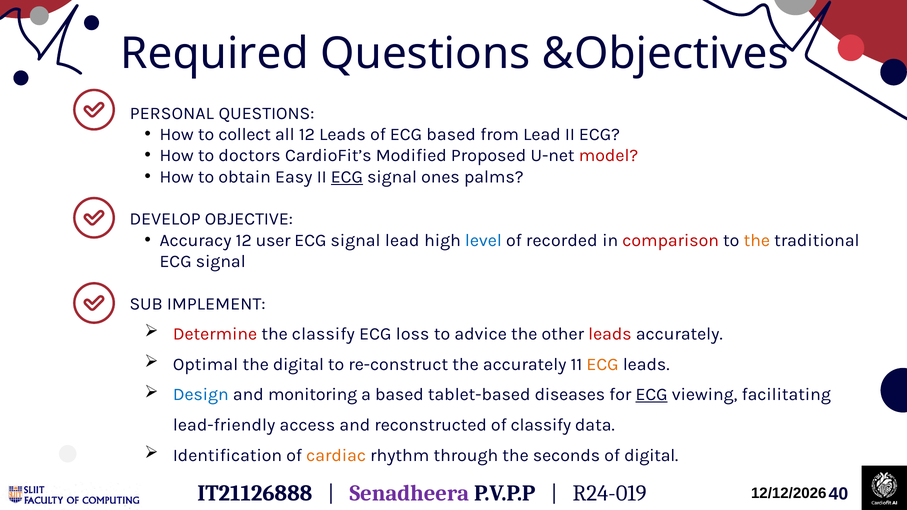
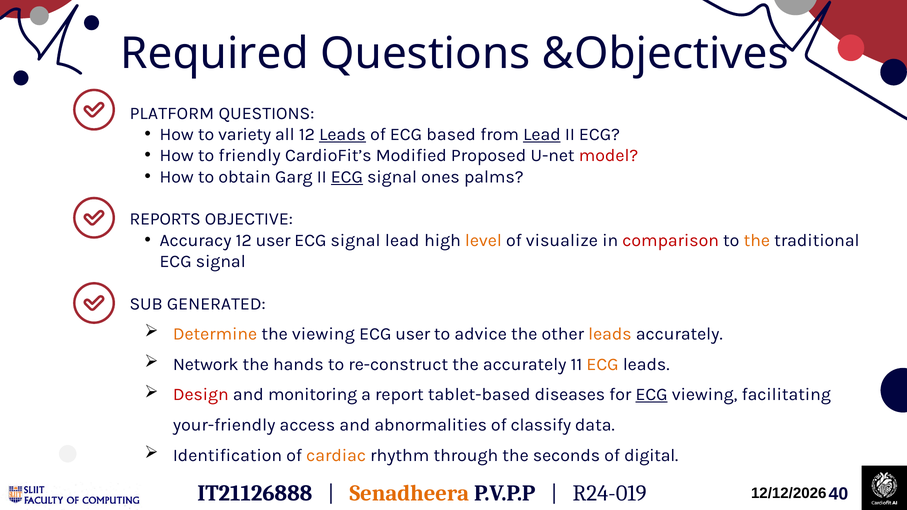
PERSONAL: PERSONAL -> PLATFORM (172, 113)
collect: collect -> variety (245, 134)
Leads underline: none -> present (342, 134)
Lead underline: none -> present (542, 134)
doctors: doctors -> friendly (250, 156)
Easy: Easy -> Garg (294, 177)
DEVELOP: DEVELOP -> REPORTS (165, 219)
level colour: blue -> orange (483, 240)
recorded: recorded -> visualize (562, 240)
IMPLEMENT: IMPLEMENT -> GENERATED (216, 304)
Determine colour: red -> orange (215, 334)
the classify: classify -> viewing (323, 334)
ECG loss: loss -> user (413, 334)
leads colour: red -> orange (610, 334)
Optimal: Optimal -> Network (206, 364)
the digital: digital -> hands (298, 364)
Design colour: blue -> red (201, 395)
a based: based -> report (399, 395)
lead-friendly: lead-friendly -> your-friendly (224, 425)
reconstructed: reconstructed -> abnormalities (431, 425)
Senadheera colour: purple -> orange (409, 494)
